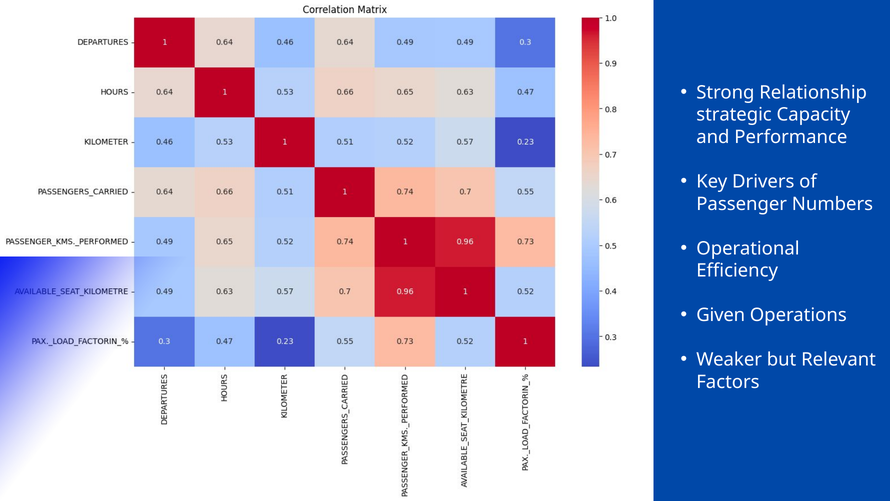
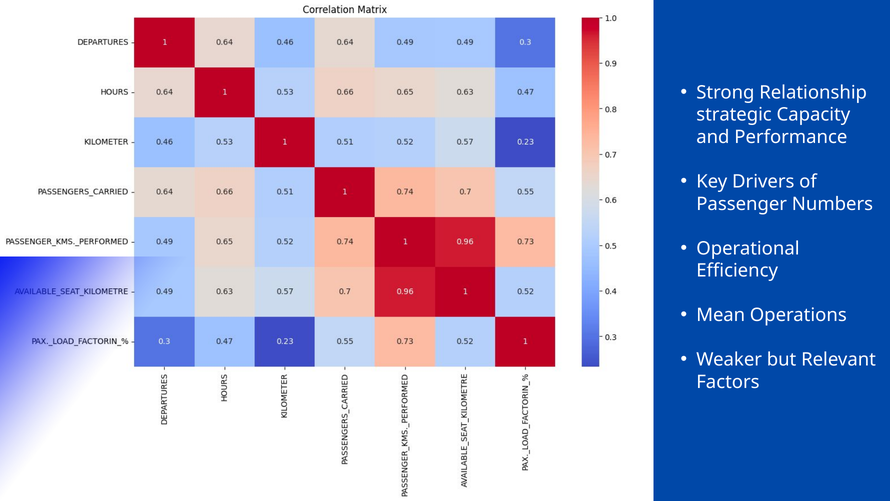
Given: Given -> Mean (721, 315)
